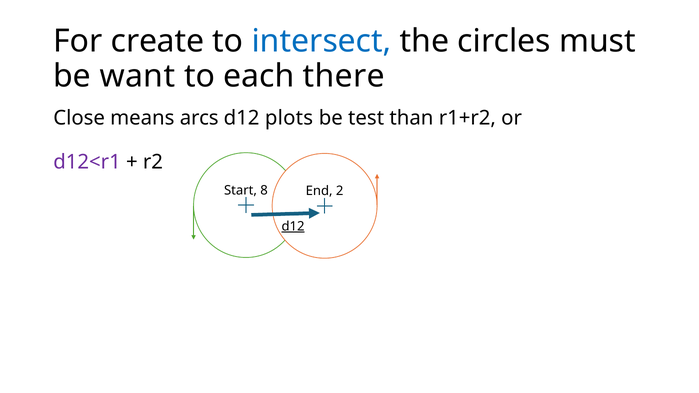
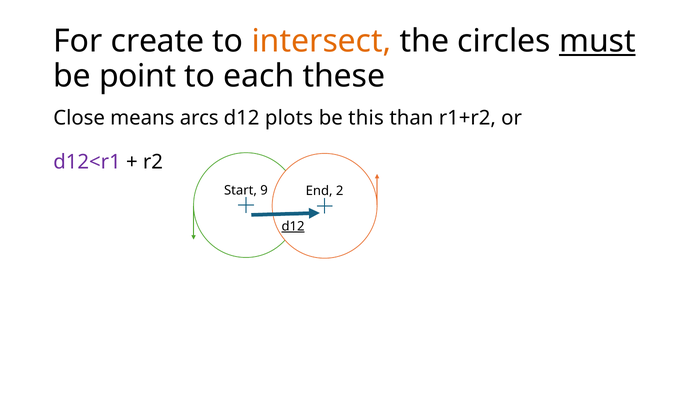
intersect colour: blue -> orange (322, 41)
must underline: none -> present (597, 41)
want: want -> point (138, 76)
there: there -> these (344, 76)
test: test -> this (366, 118)
8: 8 -> 9 (264, 190)
